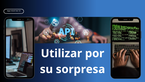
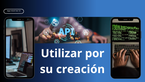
sorpresa: sorpresa -> creación (80, 69)
